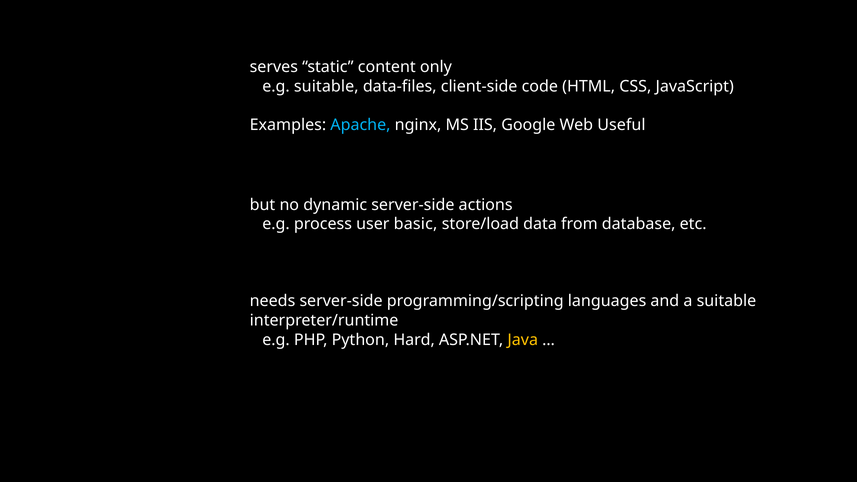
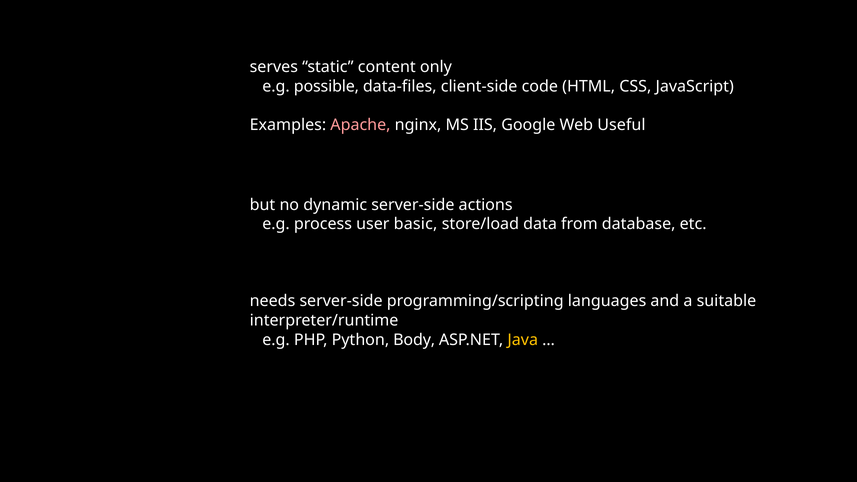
e.g suitable: suitable -> possible (326, 86)
Apache colour: light blue -> pink (360, 125)
Hard: Hard -> Body (414, 340)
